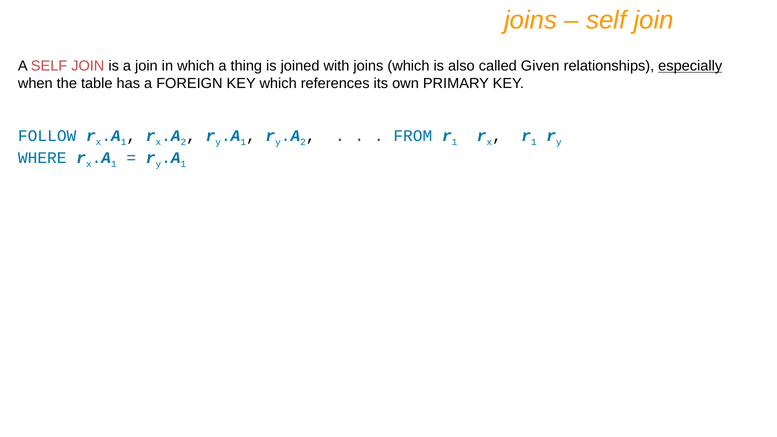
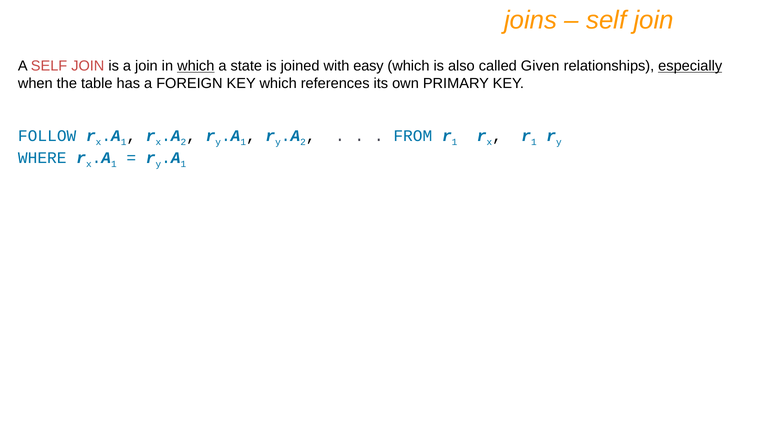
which underline: none -> present (196, 66)
thing: thing -> state (246, 66)
with joins: joins -> easy (368, 66)
